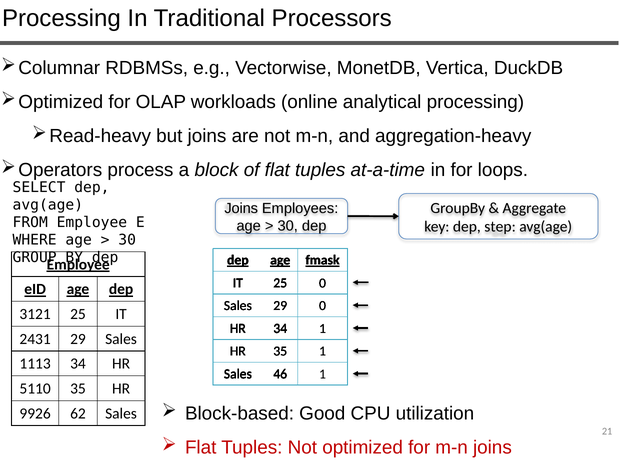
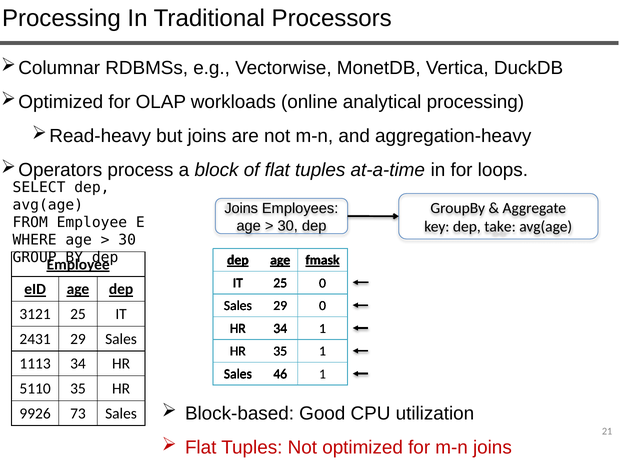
step: step -> take (500, 226)
62: 62 -> 73 (78, 413)
